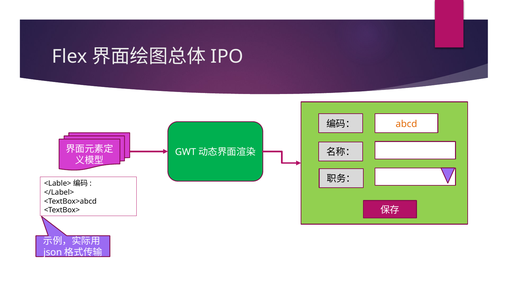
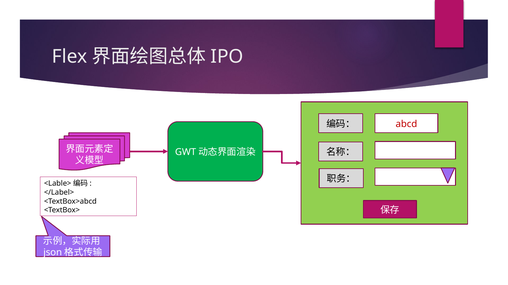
abcd colour: orange -> red (406, 124)
